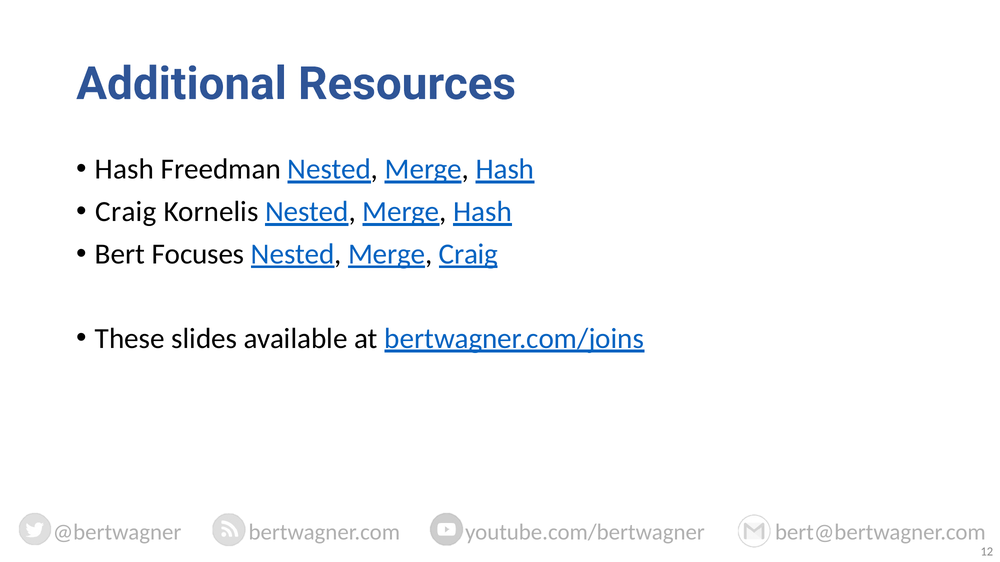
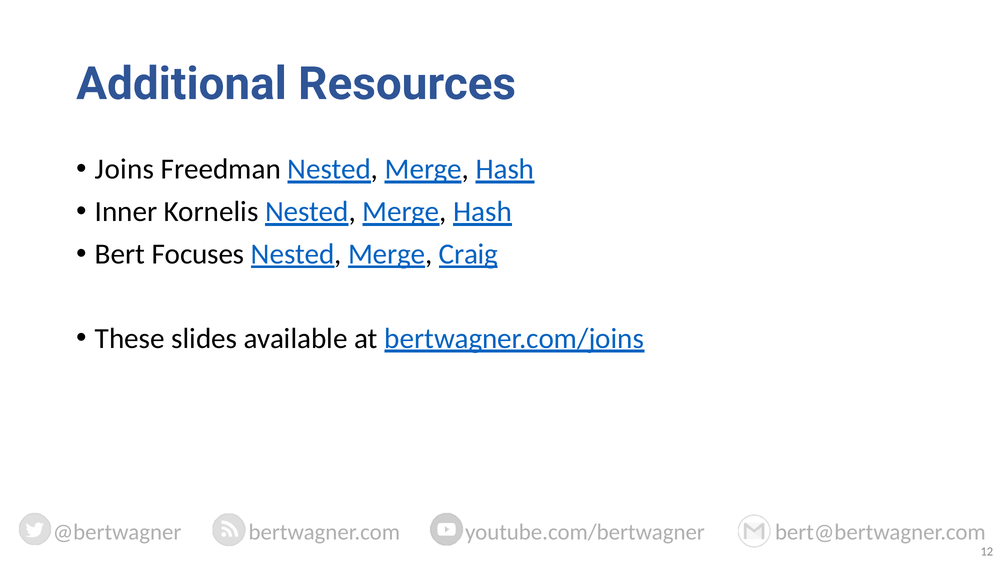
Hash: Hash -> Joins (125, 170)
Craig: Craig -> Inner (126, 212)
